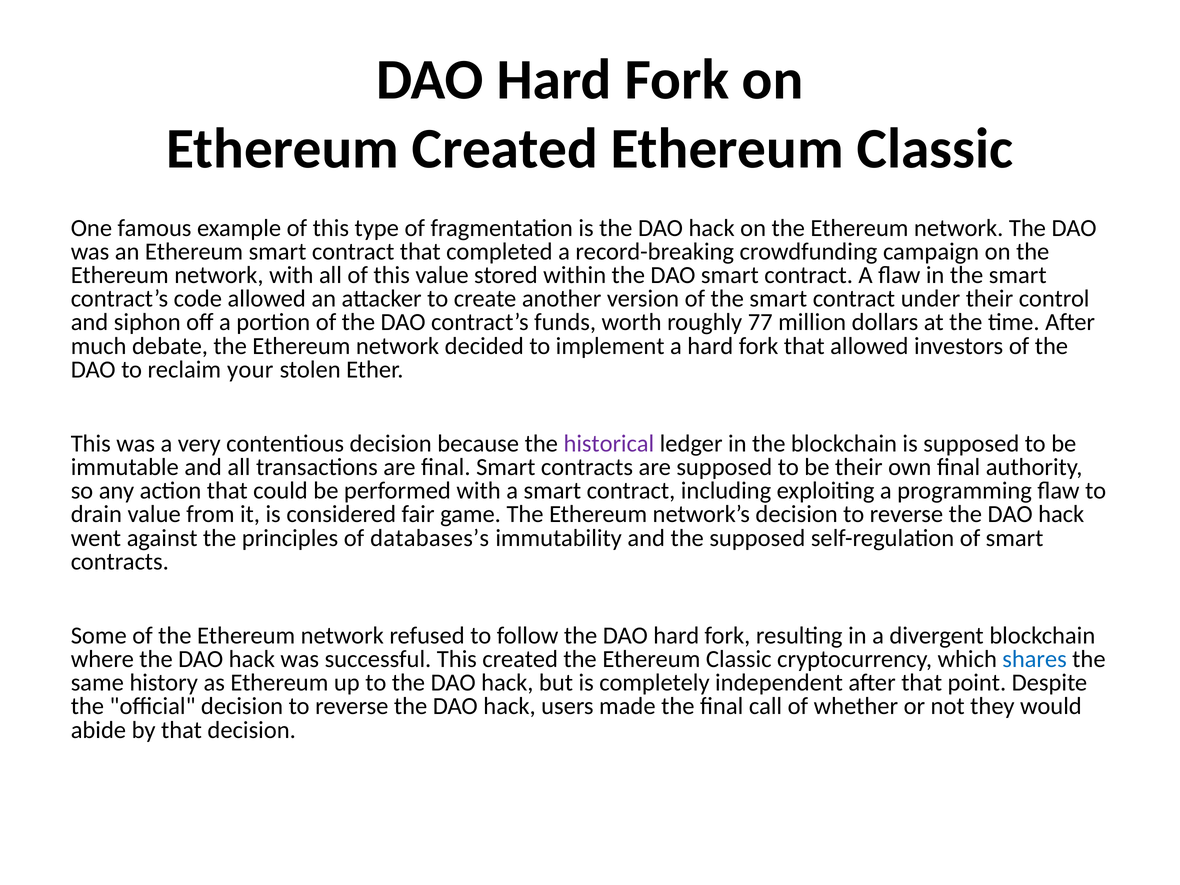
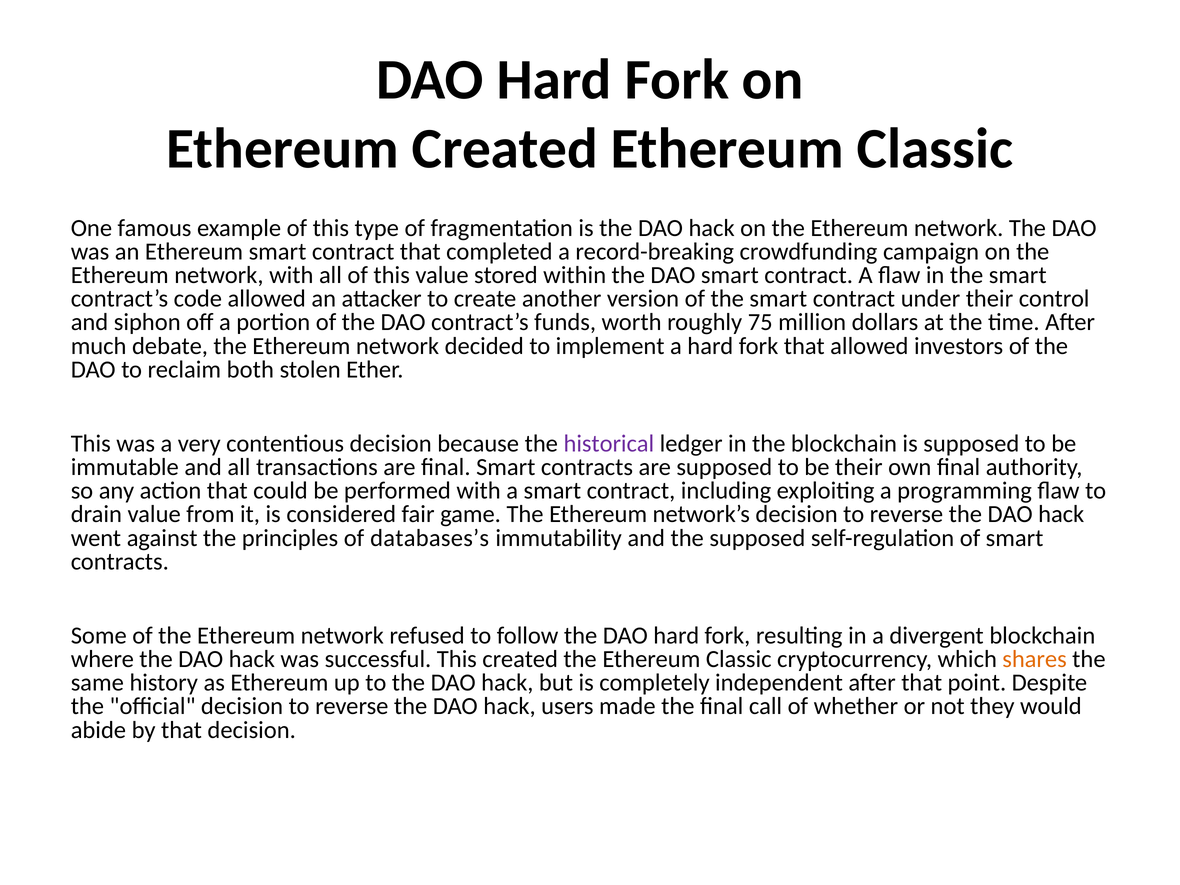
77: 77 -> 75 (760, 322)
your: your -> both (250, 369)
shares colour: blue -> orange (1035, 659)
